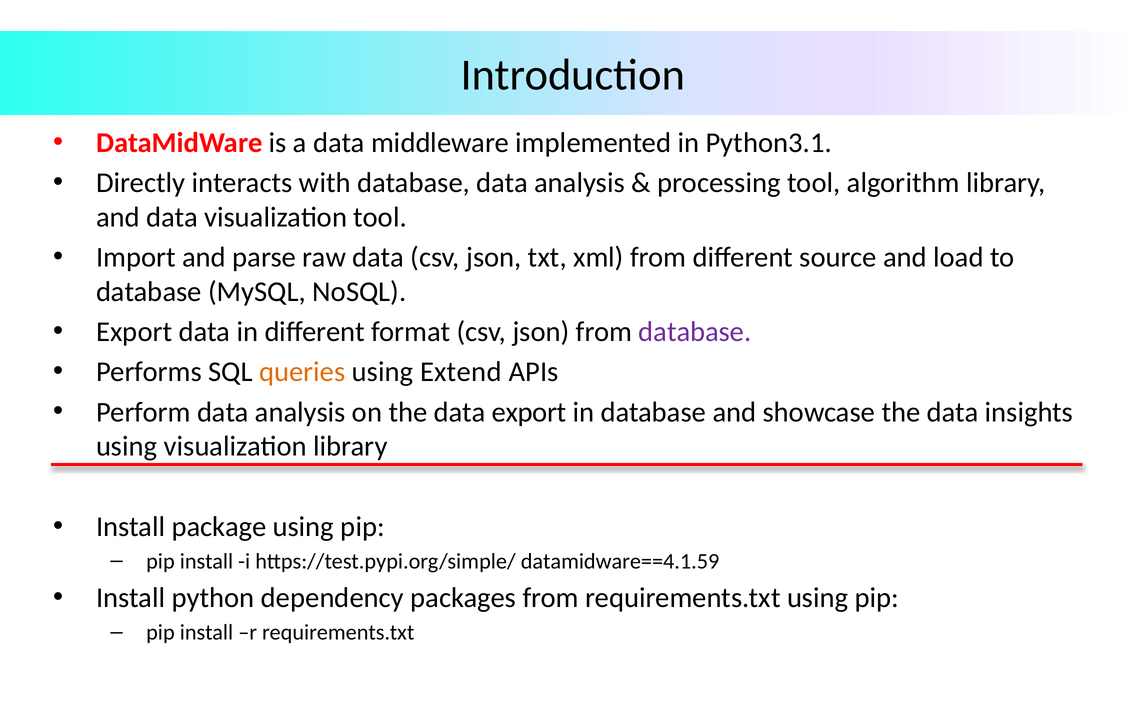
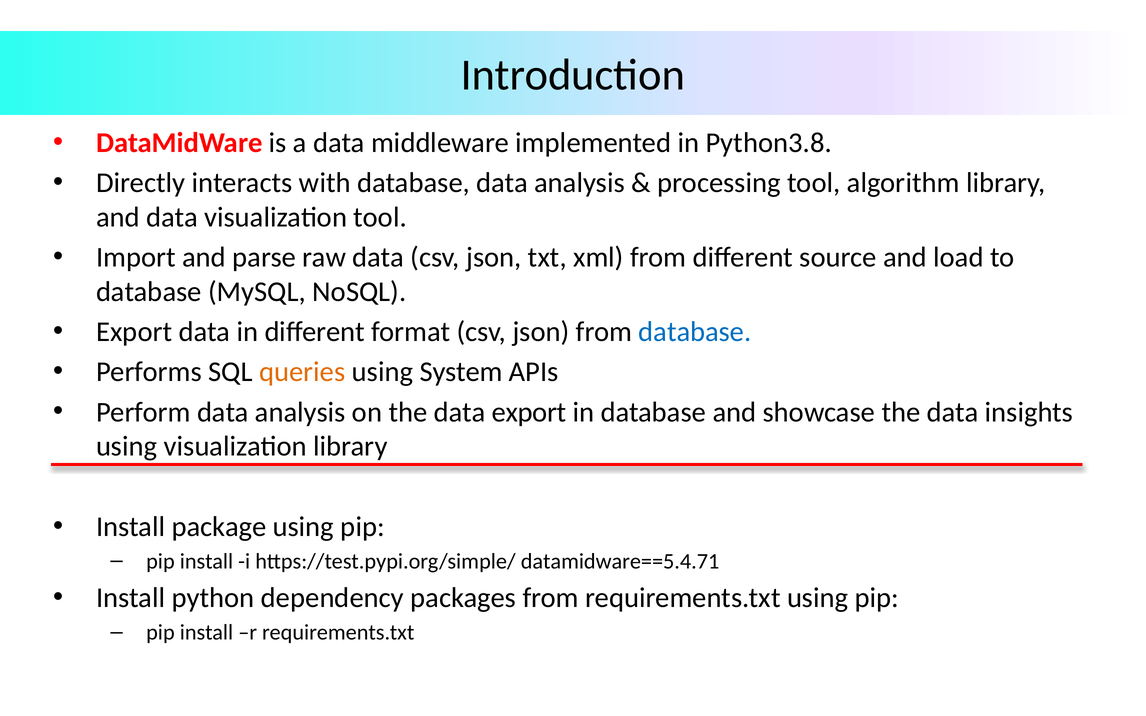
Python3.1: Python3.1 -> Python3.8 (769, 143)
database colour: purple -> blue (695, 332)
Extend: Extend -> System (461, 372)
datamidware==4.1.59: datamidware==4.1.59 -> datamidware==5.4.71 (620, 561)
